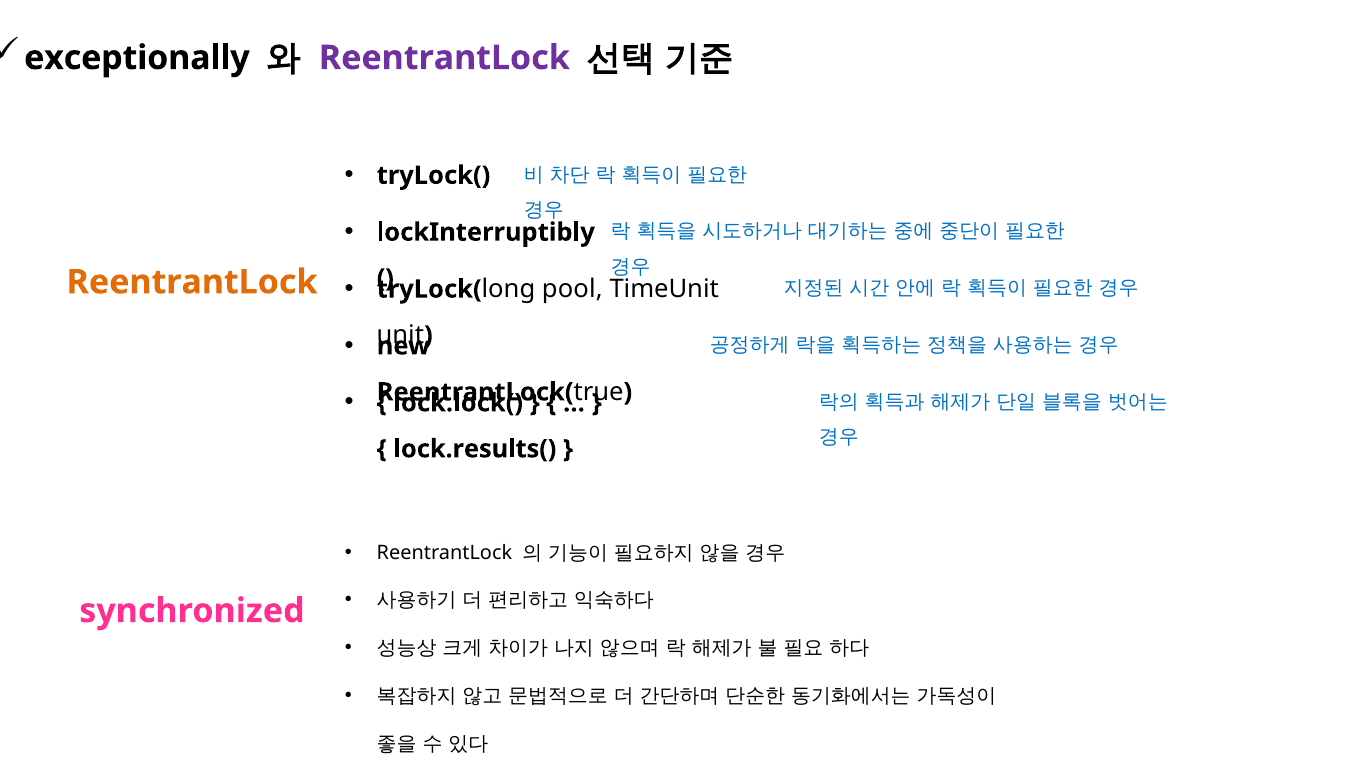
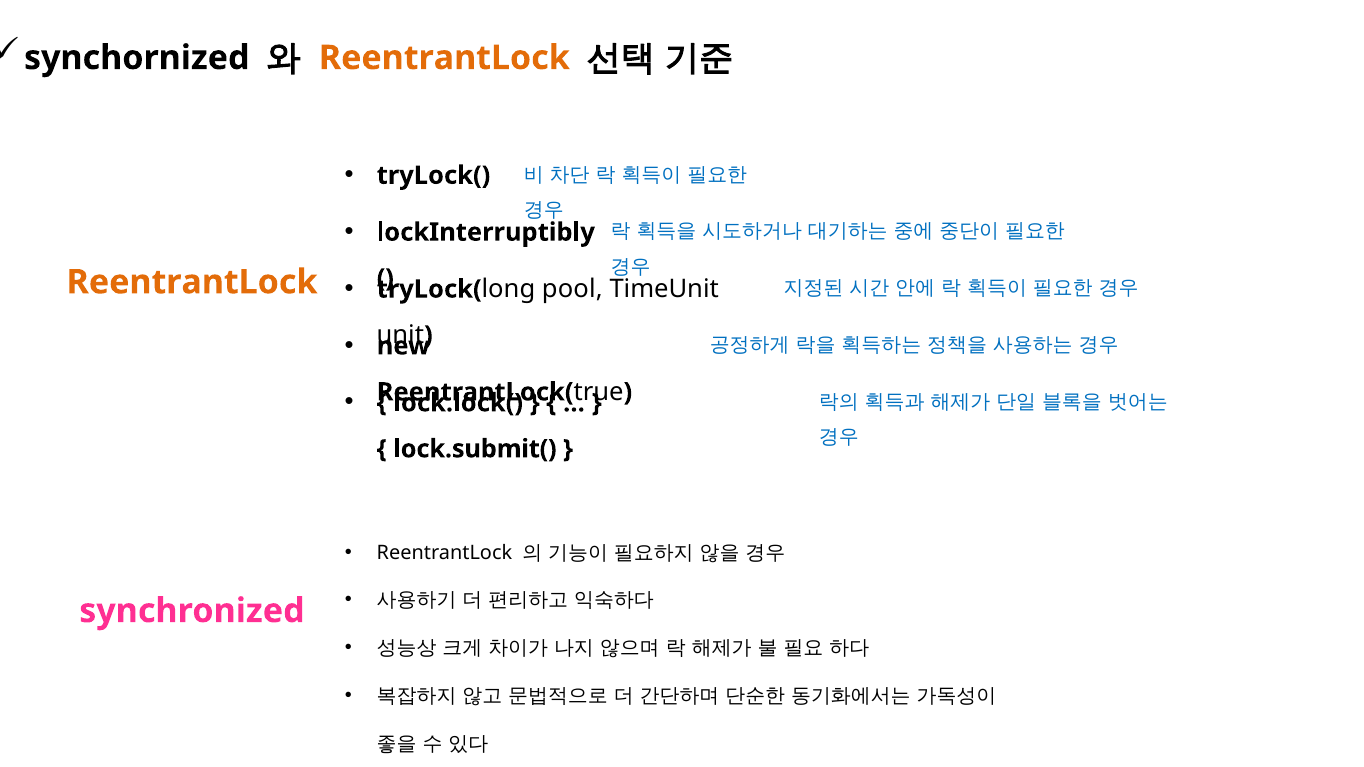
exceptionally: exceptionally -> synchornized (137, 58)
ReentrantLock colour: purple -> orange (444, 58)
lock.results(: lock.results( -> lock.submit( (475, 449)
